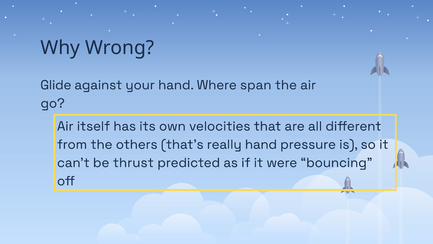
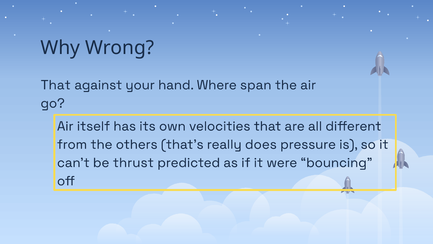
Glide: Glide -> That (56, 85)
really hand: hand -> does (261, 144)
